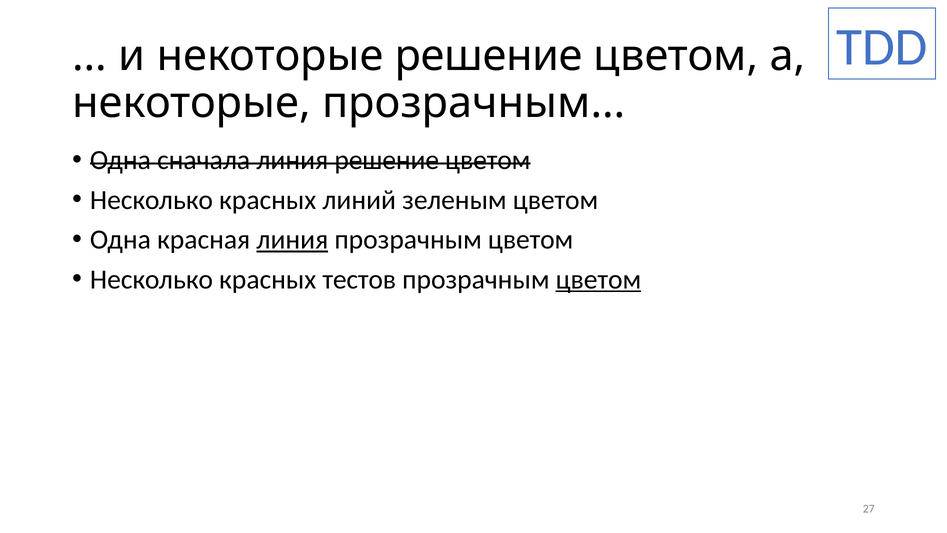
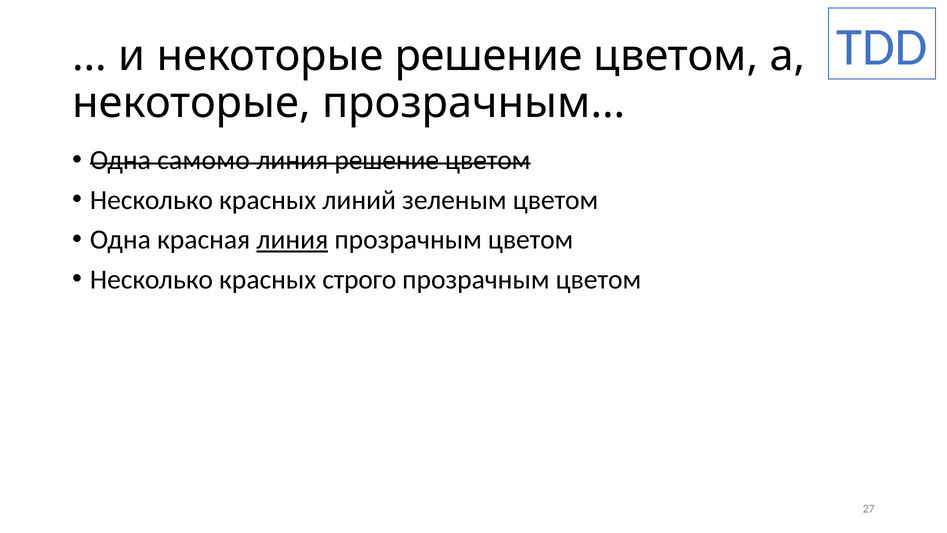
сначала: сначала -> самомо (204, 160)
тестов: тестов -> строго (359, 279)
цветом underline: present -> none (598, 279)
